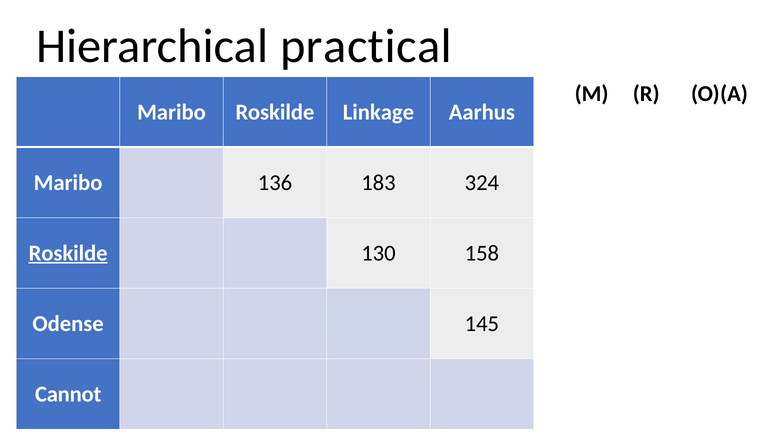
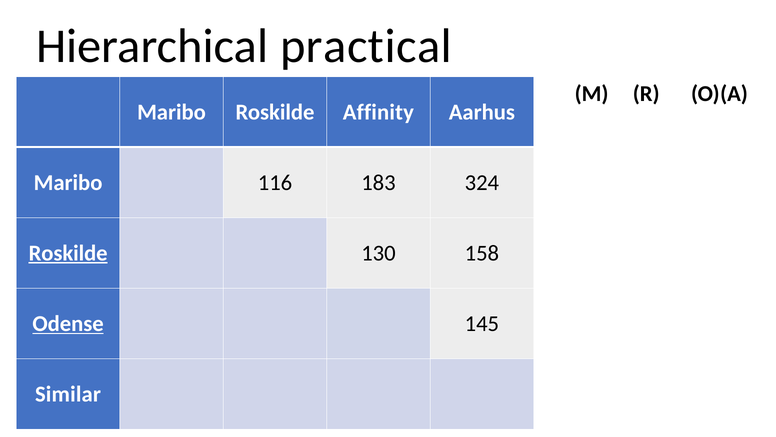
Linkage: Linkage -> Affinity (378, 112)
136: 136 -> 116 (275, 182)
Odense underline: none -> present (68, 323)
Cannot: Cannot -> Similar (68, 394)
